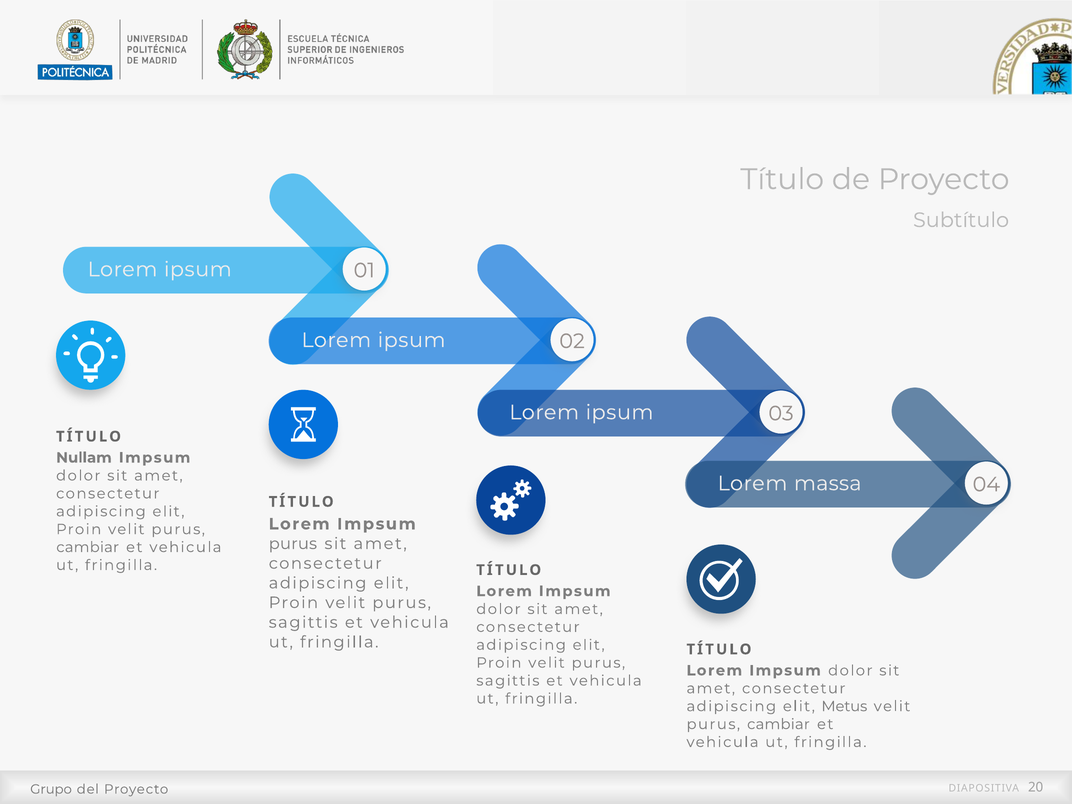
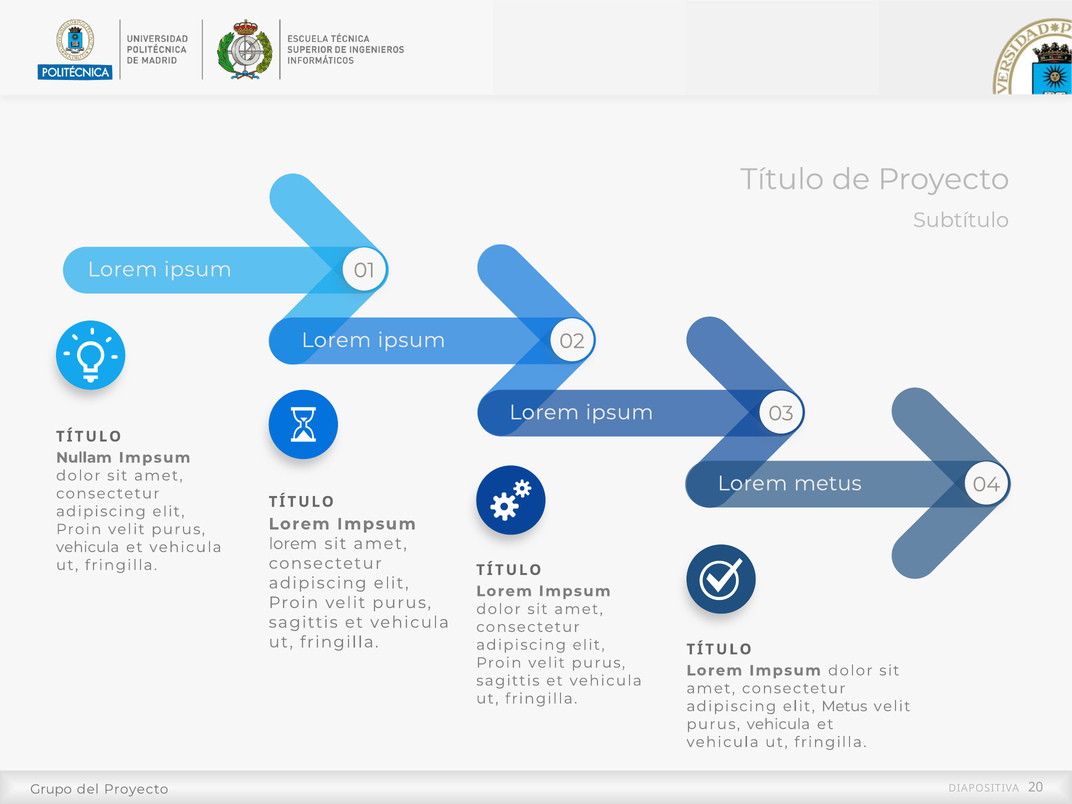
Lorem massa: massa -> metus (828, 483)
purus: purus -> lorem (293, 544)
cambiar: cambiar -> vehicula (88, 547)
cambiar: cambiar -> vehicula (778, 724)
